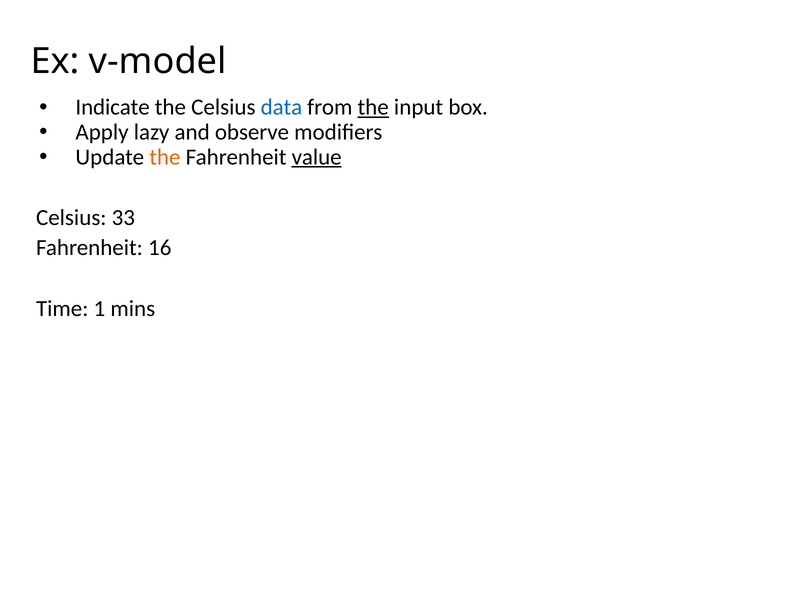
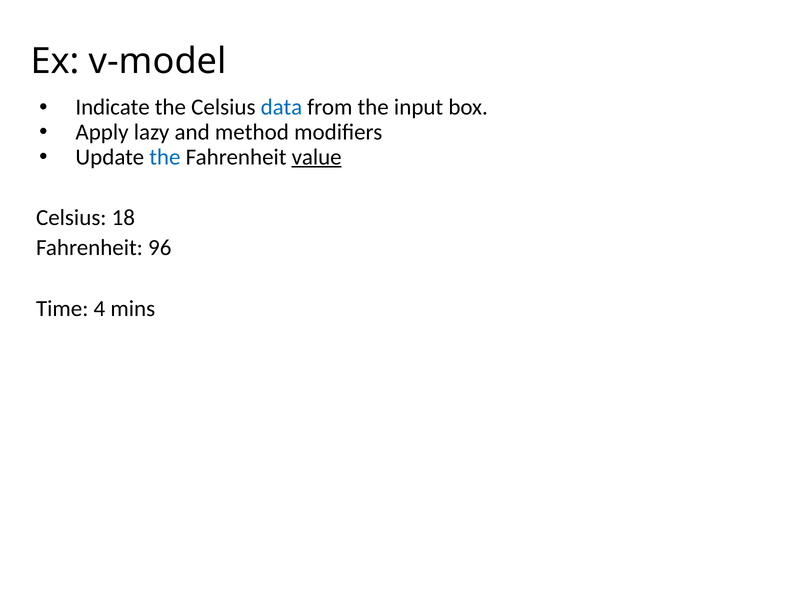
the underline: present -> none (373, 108)
observe: observe -> method (252, 132)
the colour: orange -> blue (165, 157)
33: 33 -> 18 (123, 218)
16: 16 -> 96 (160, 248)
1: 1 -> 4 (99, 309)
